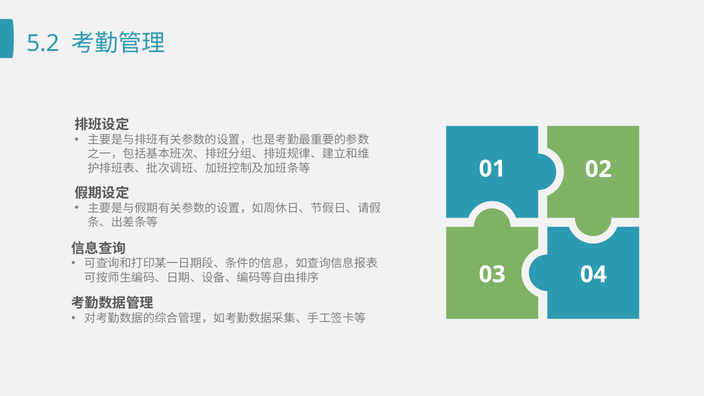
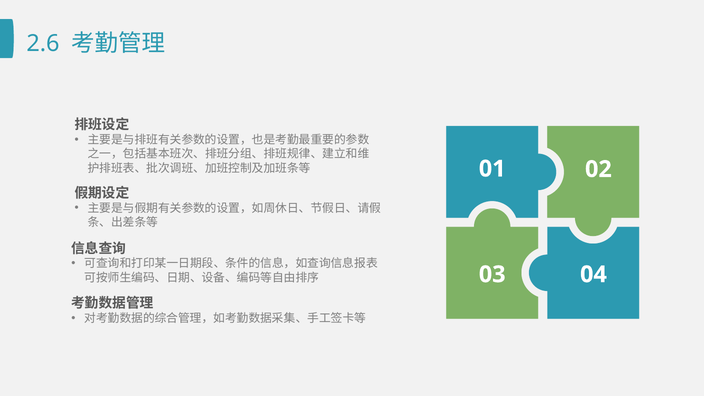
5.2: 5.2 -> 2.6 (43, 43)
